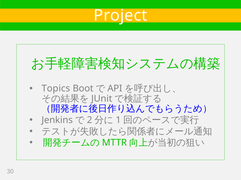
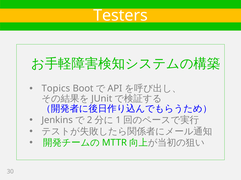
Project: Project -> Testers (121, 15)
